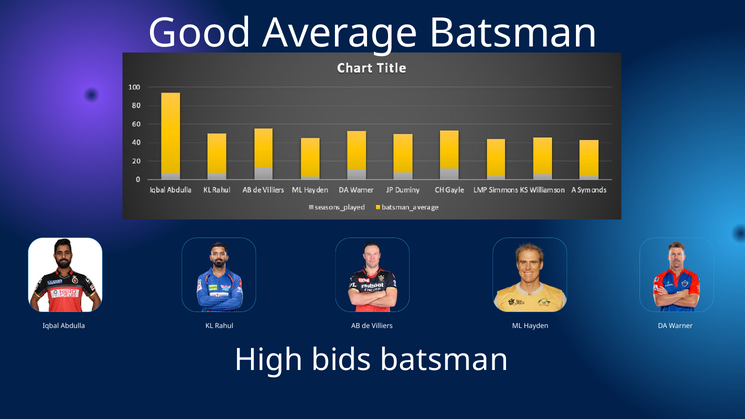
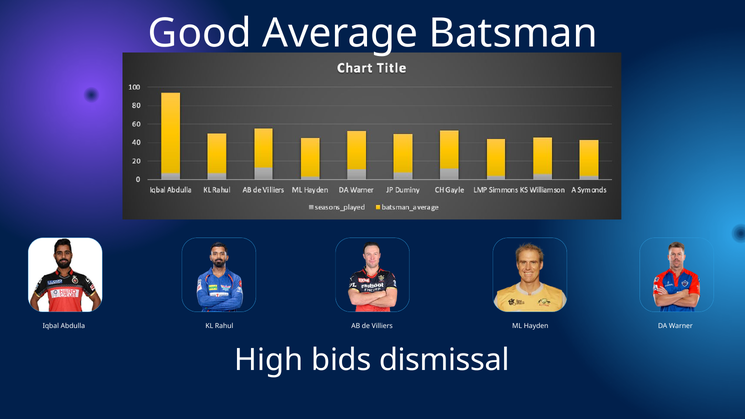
bids batsman: batsman -> dismissal (444, 360)
